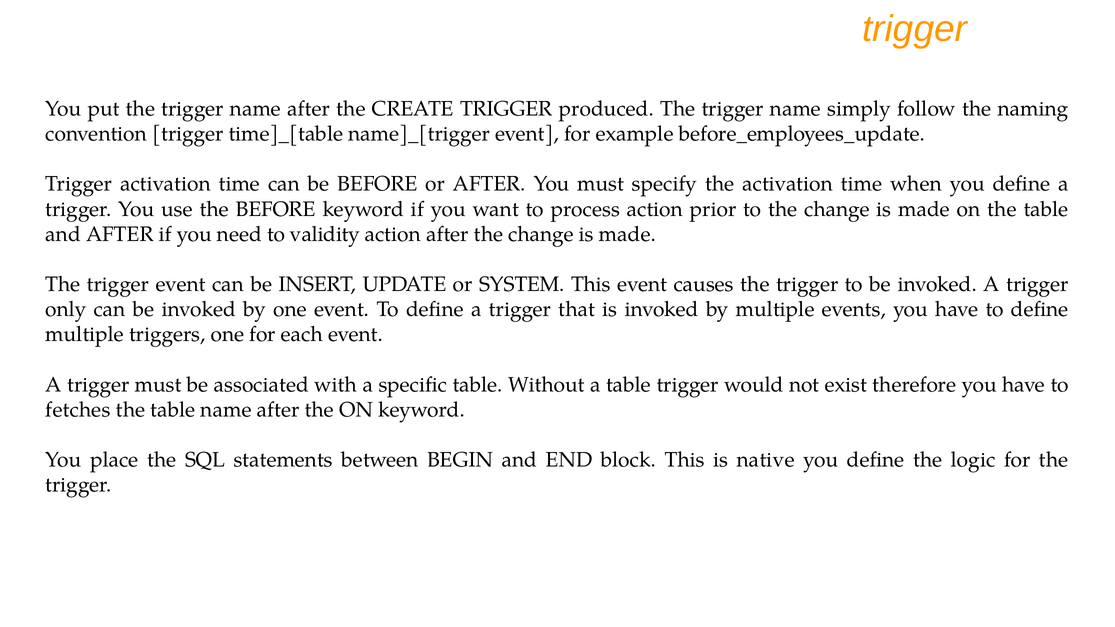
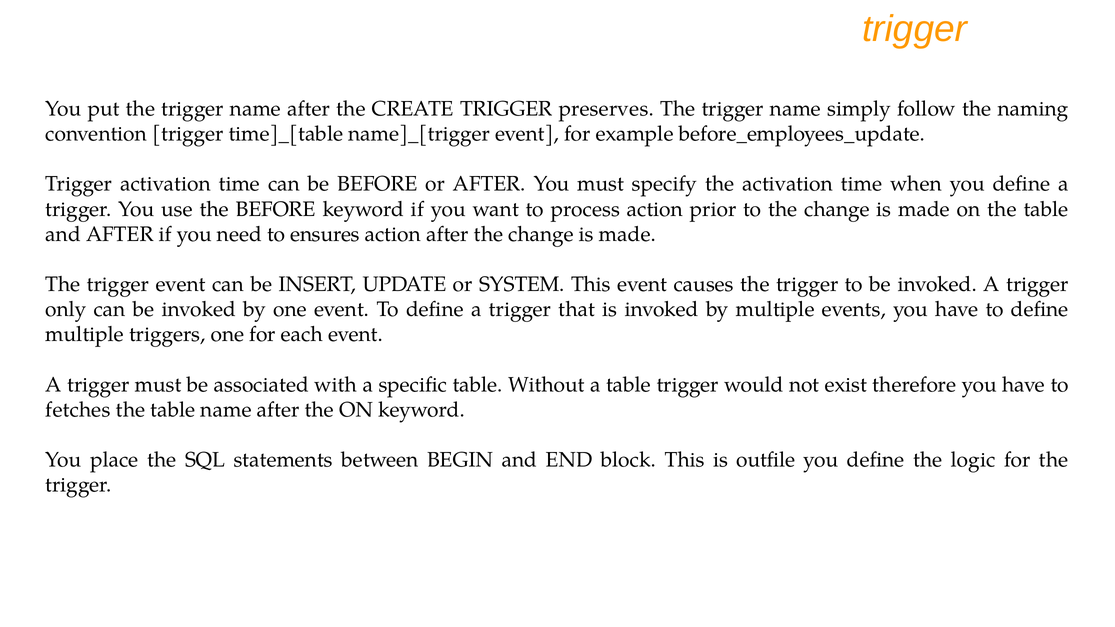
produced: produced -> preserves (606, 109)
validity: validity -> ensures (325, 234)
native: native -> outfile (766, 460)
